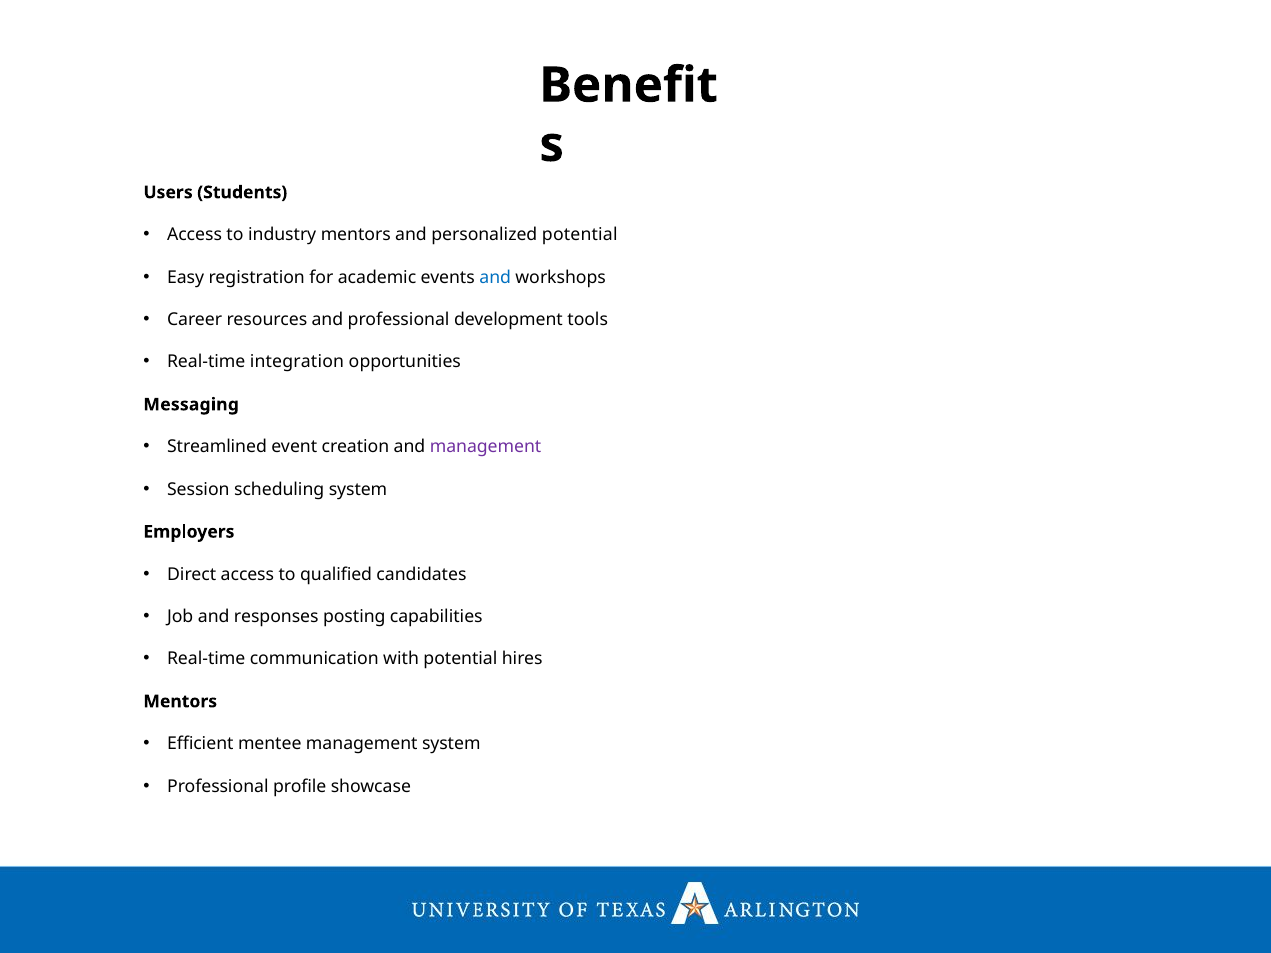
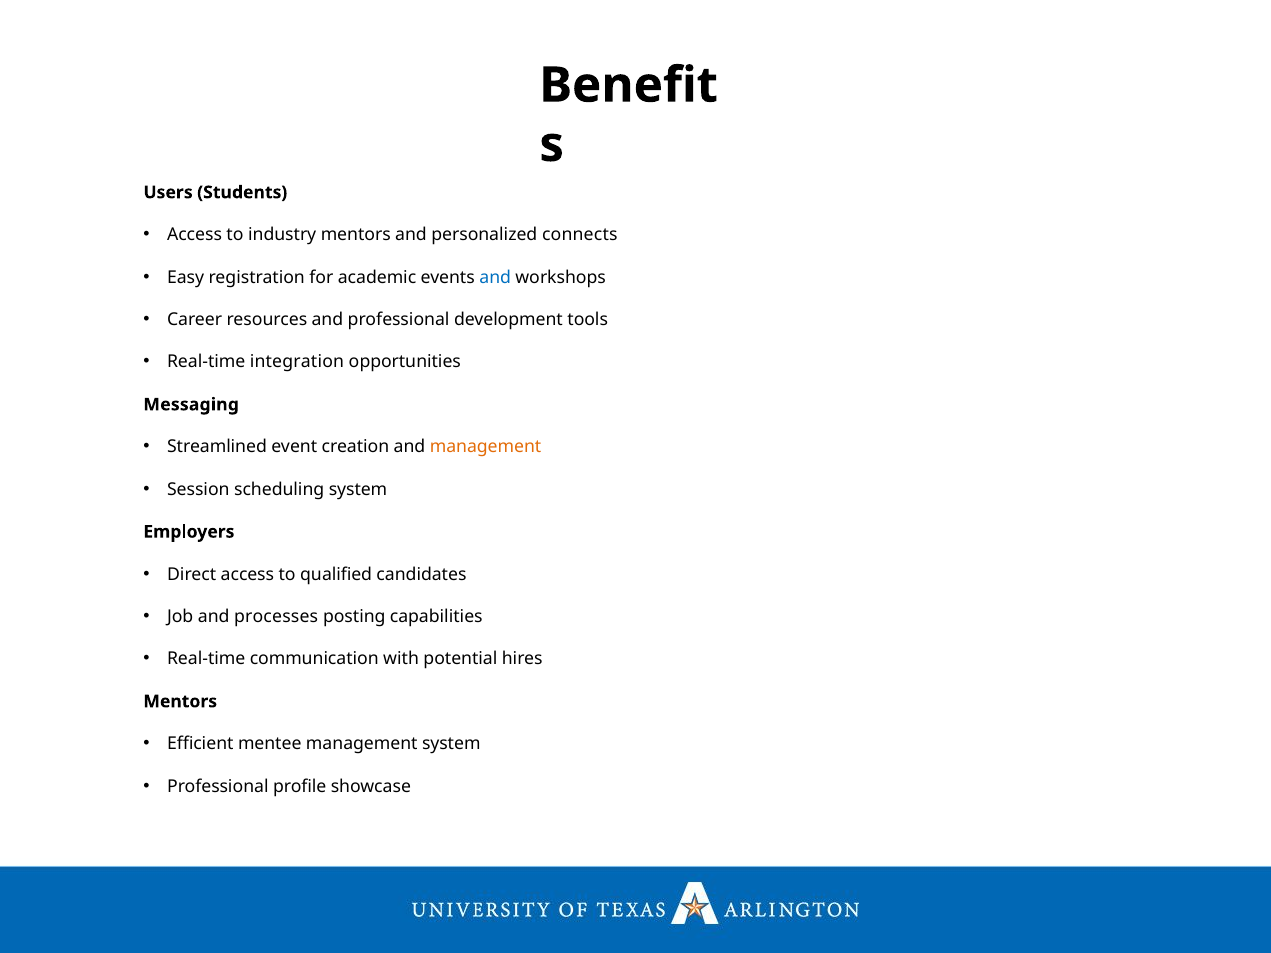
personalized potential: potential -> connects (580, 235)
management colour: purple -> orange (486, 447)
responses: responses -> processes (276, 617)
